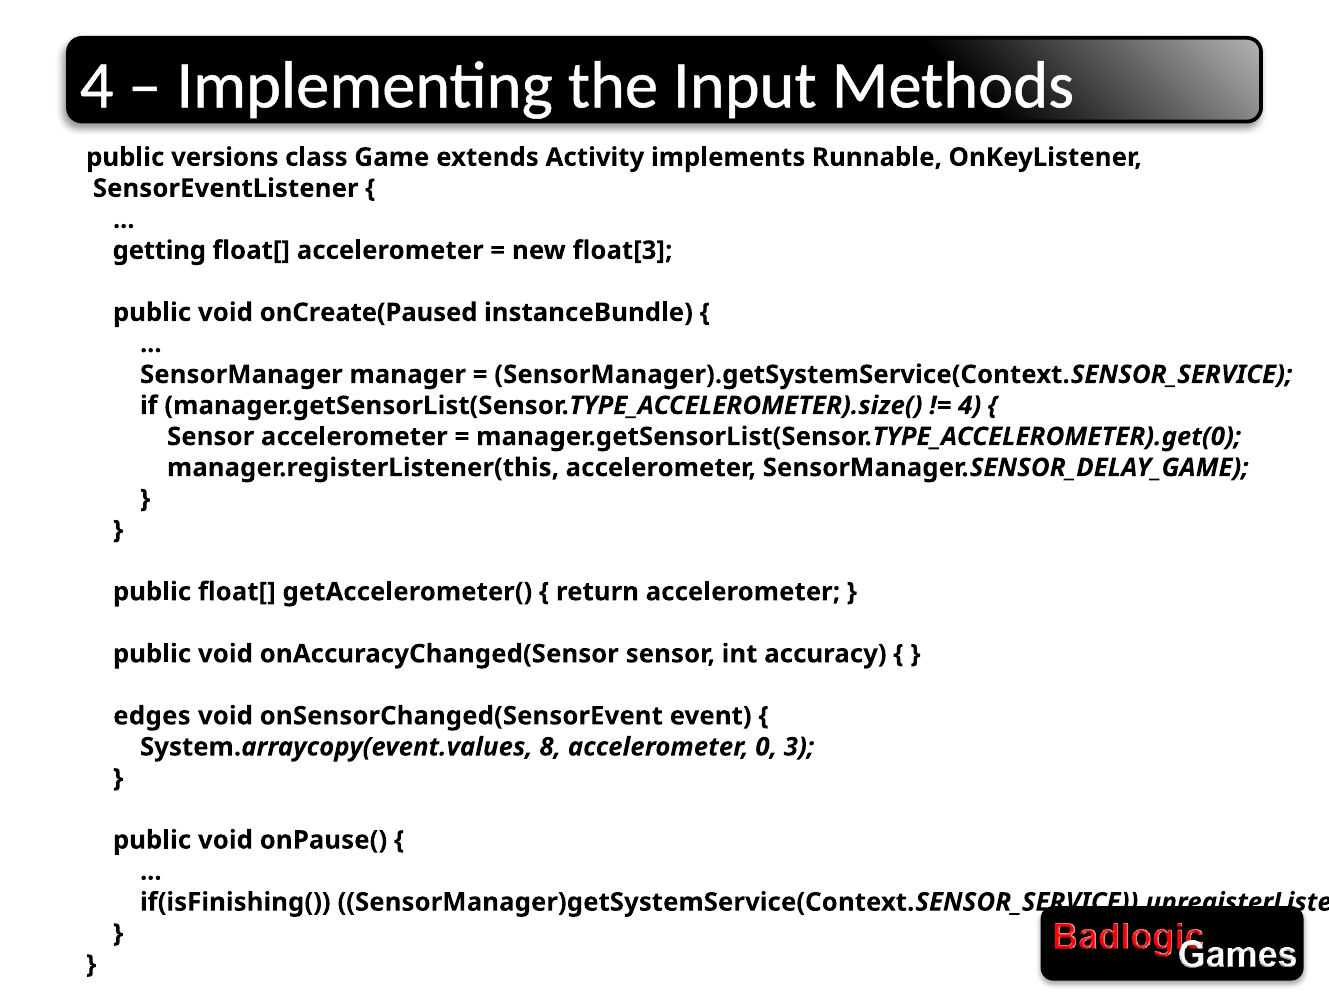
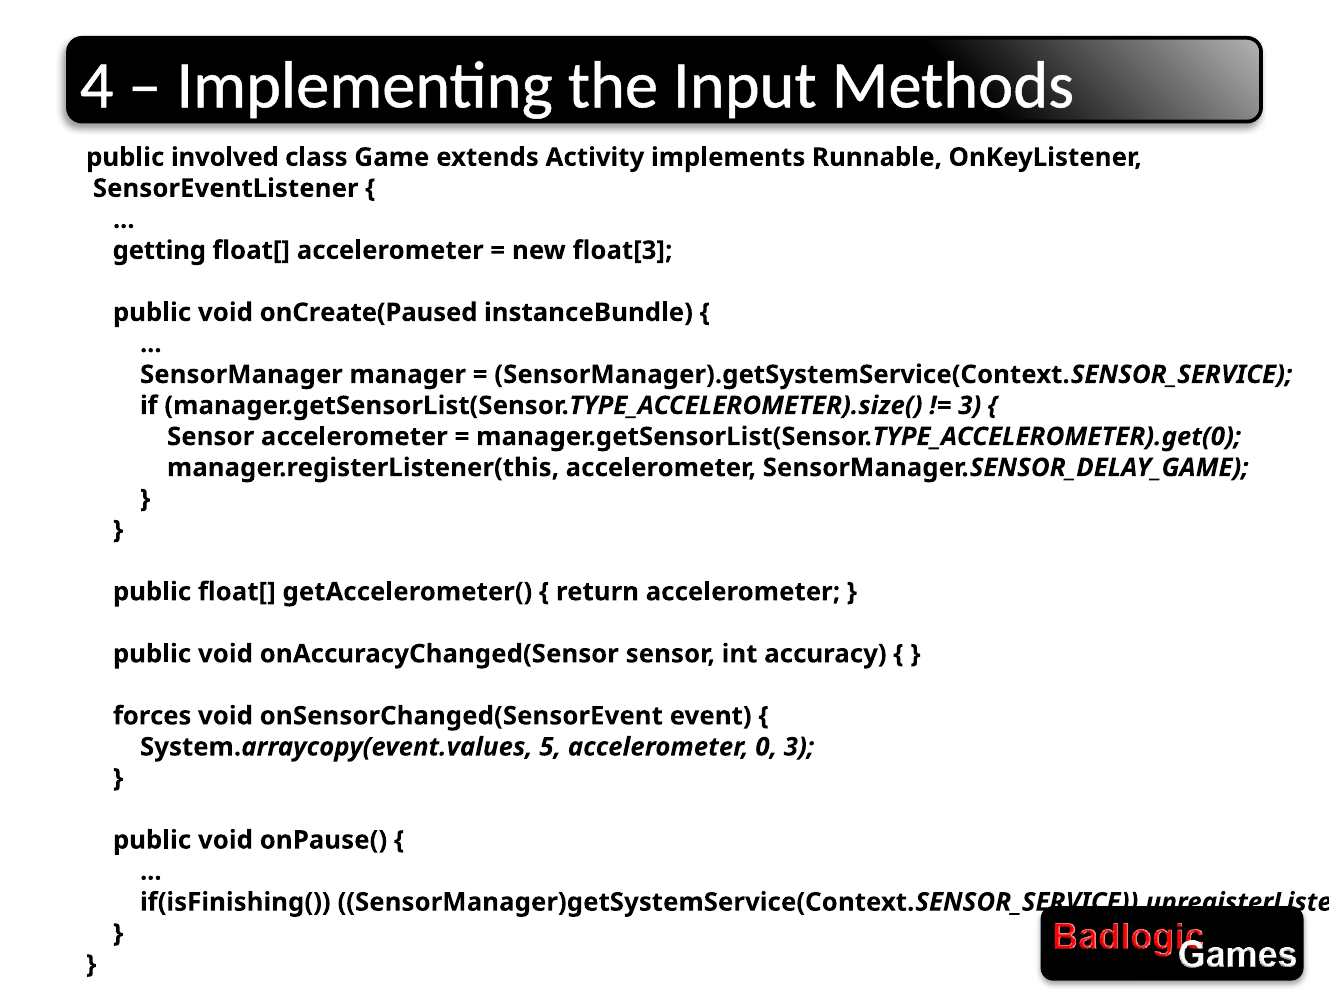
versions: versions -> involved (225, 157)
4: 4 -> 3 (970, 406)
edges: edges -> forces (152, 716)
8: 8 -> 5 (550, 747)
